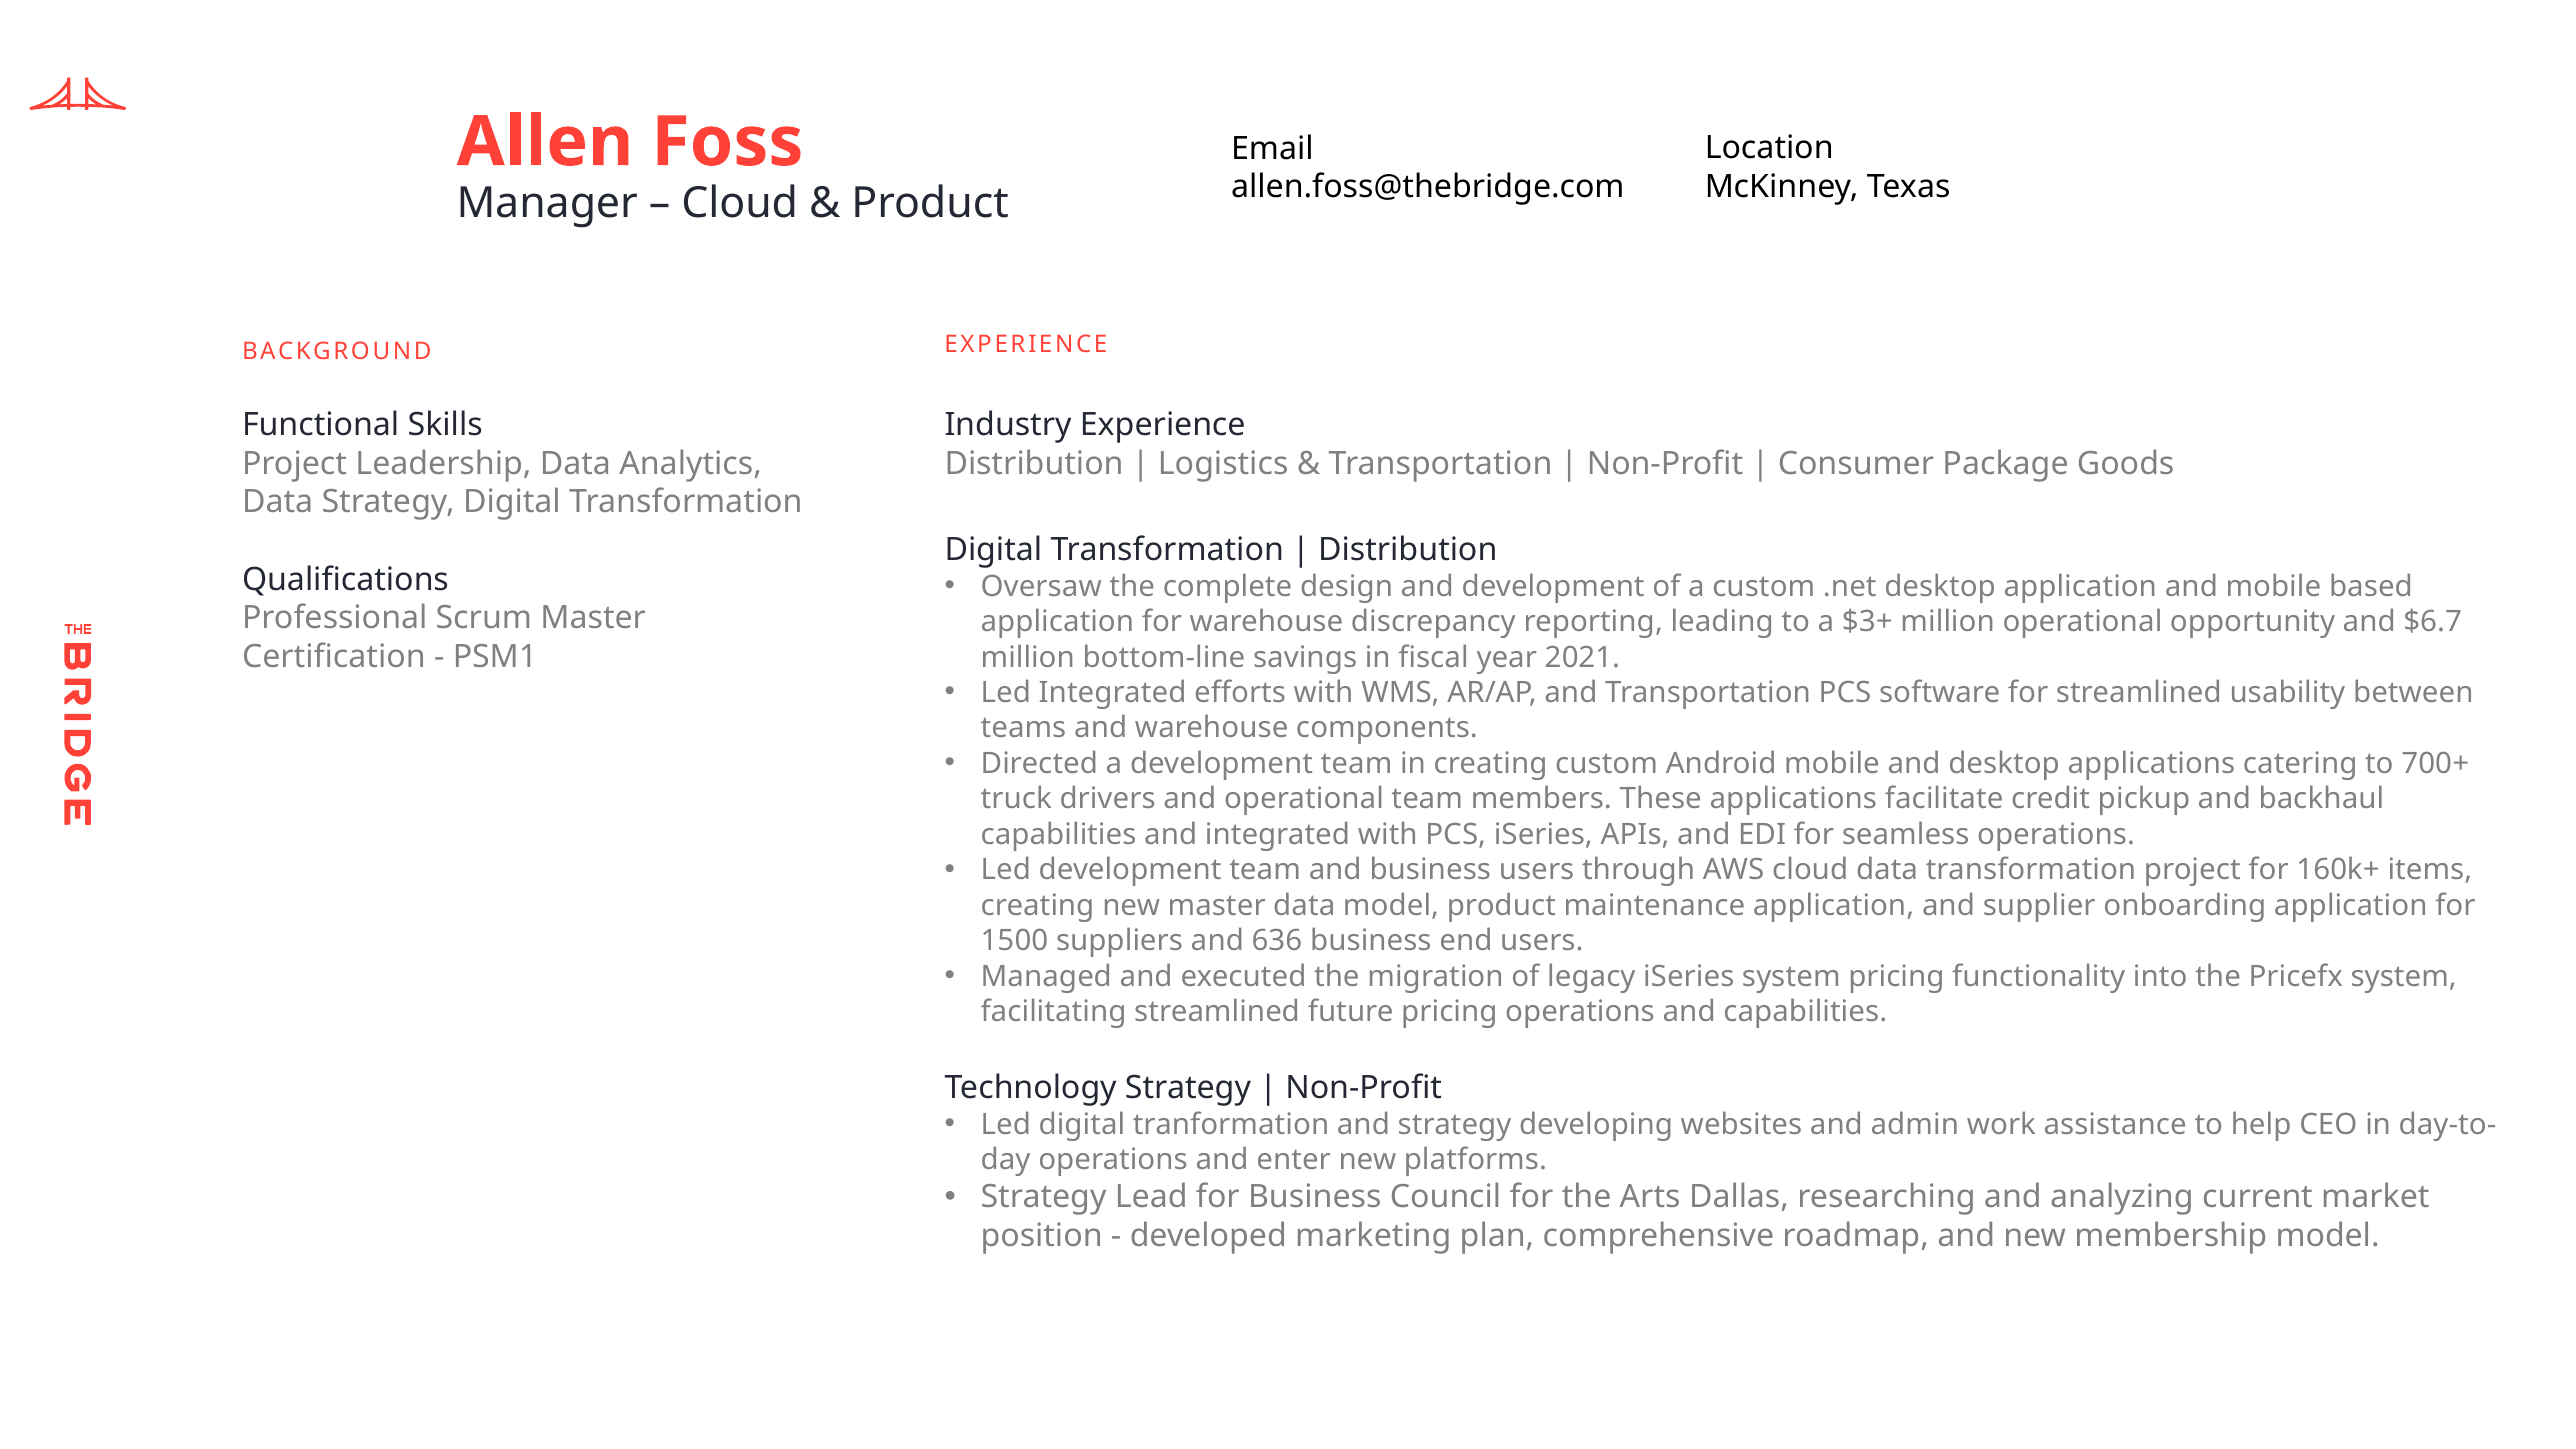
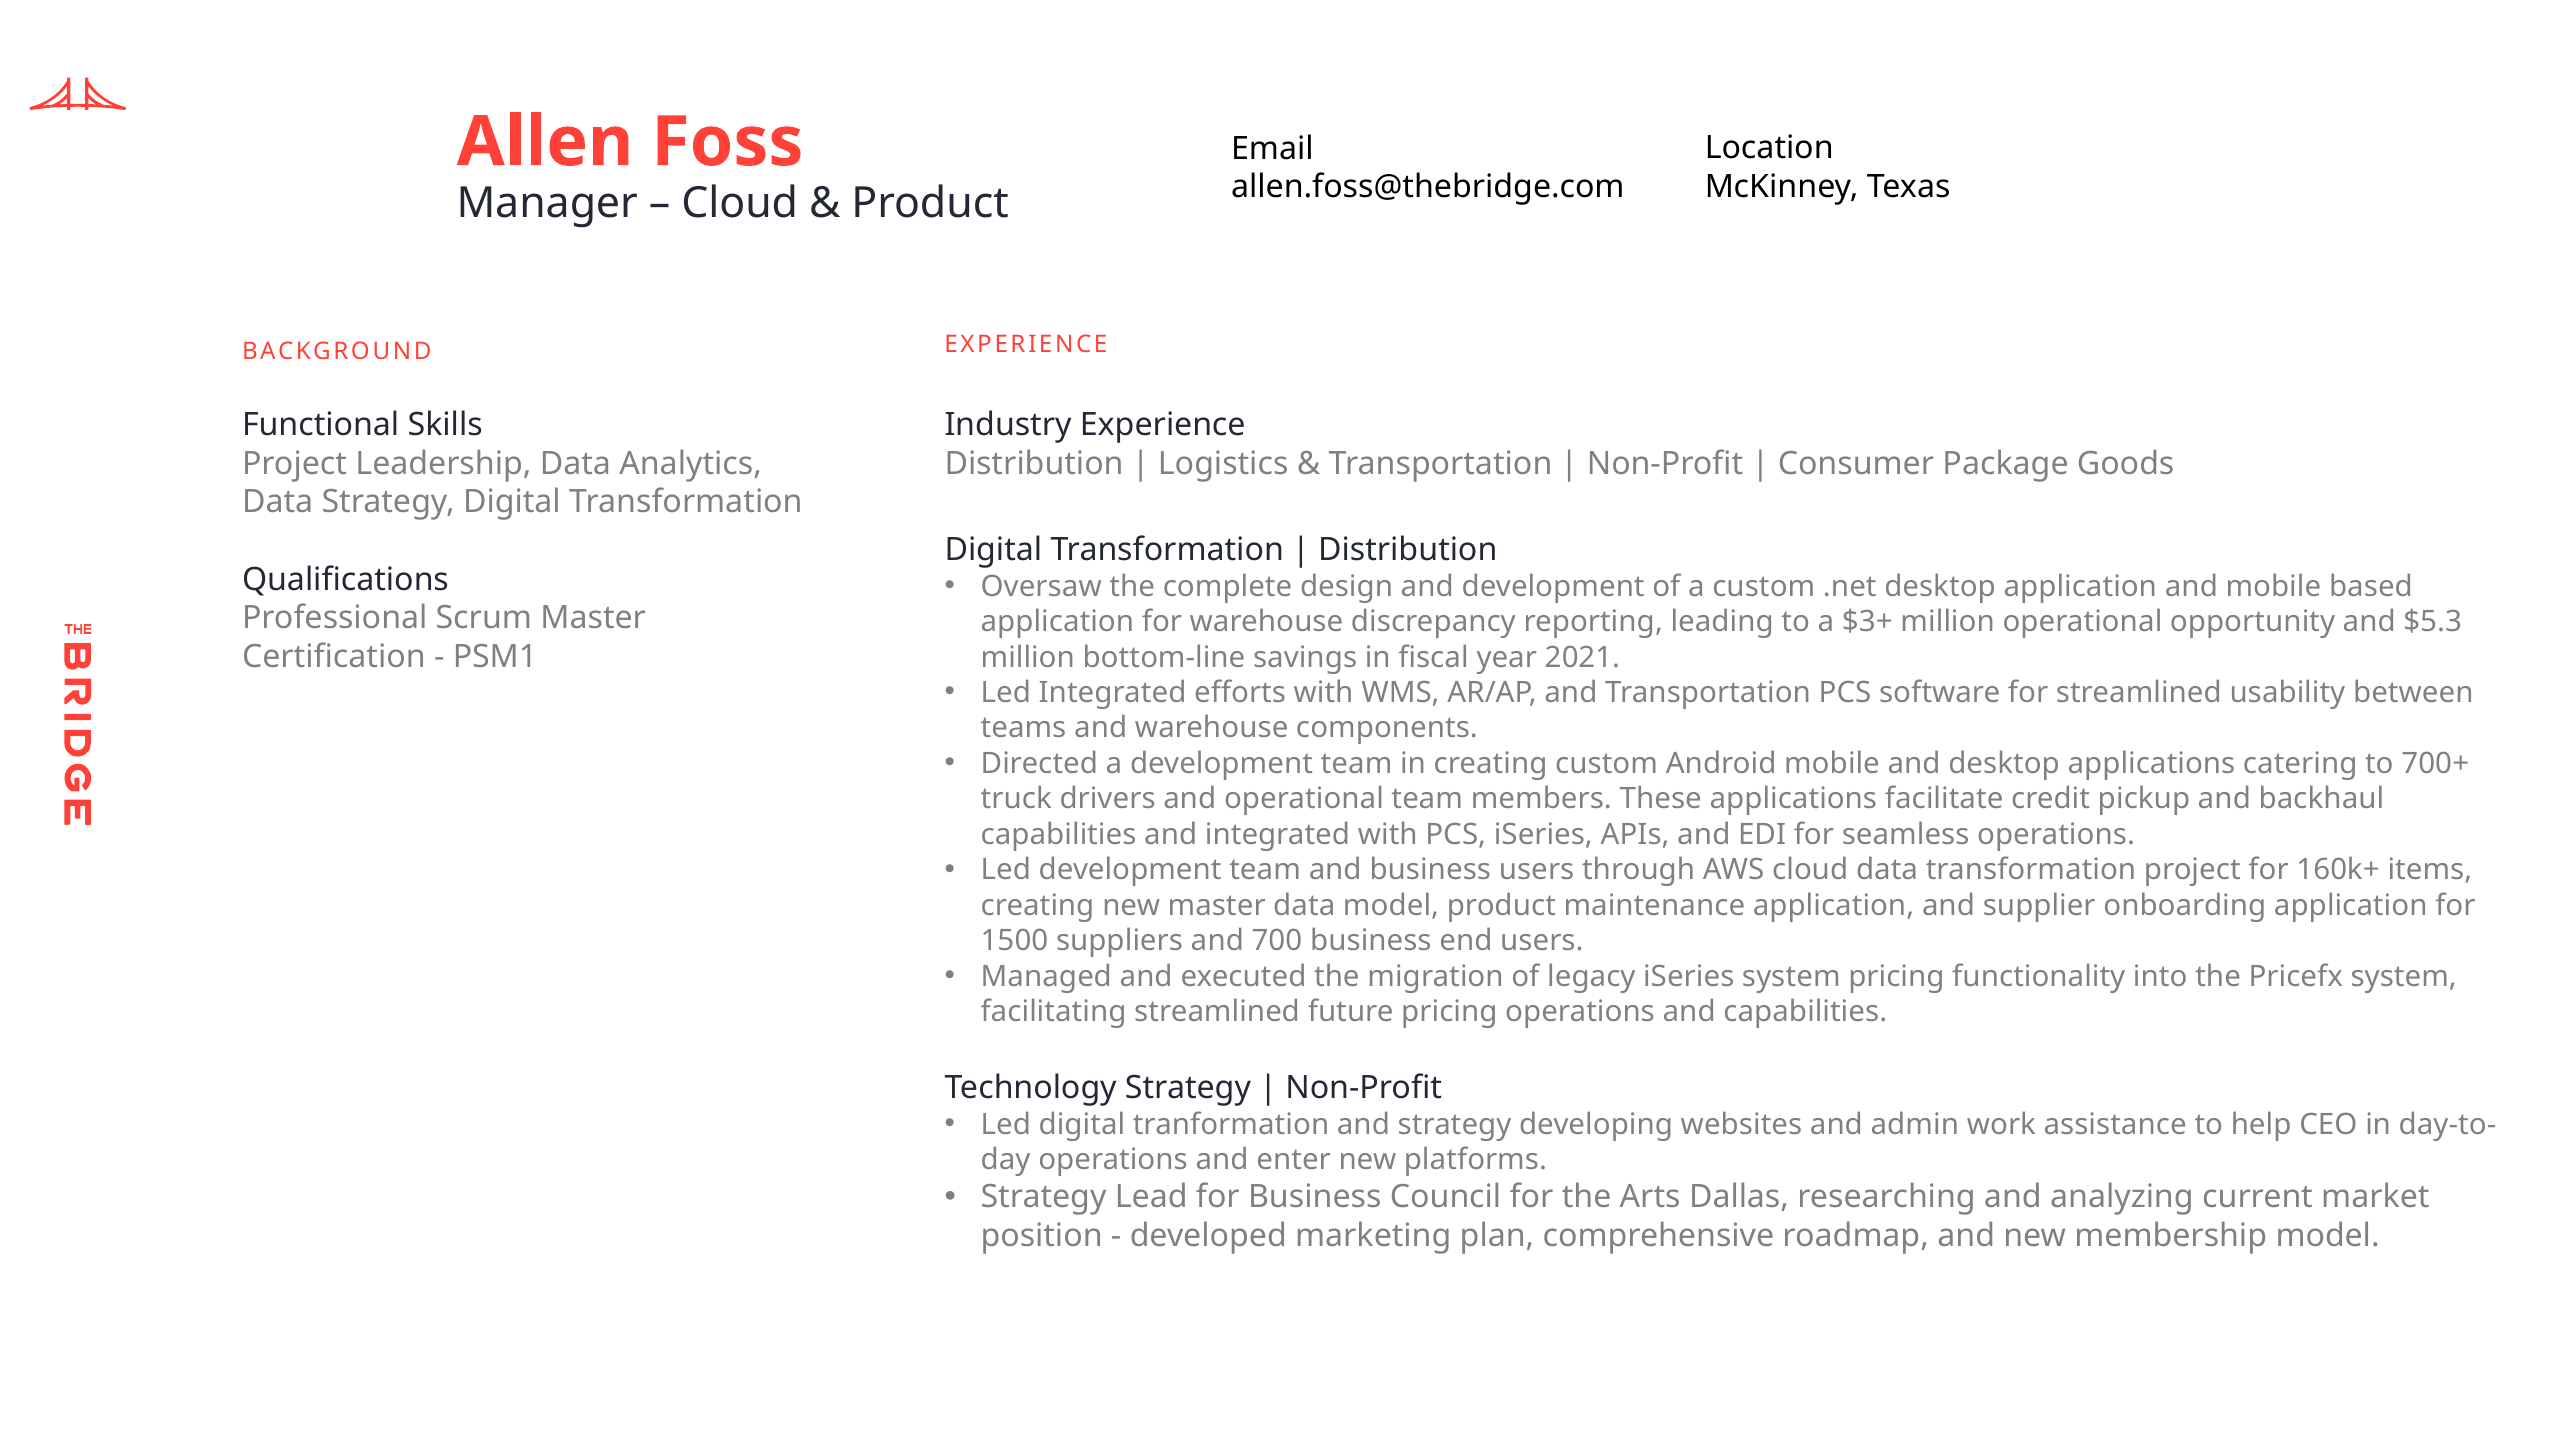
$6.7: $6.7 -> $5.3 (2433, 622)
636: 636 -> 700 (1277, 941)
